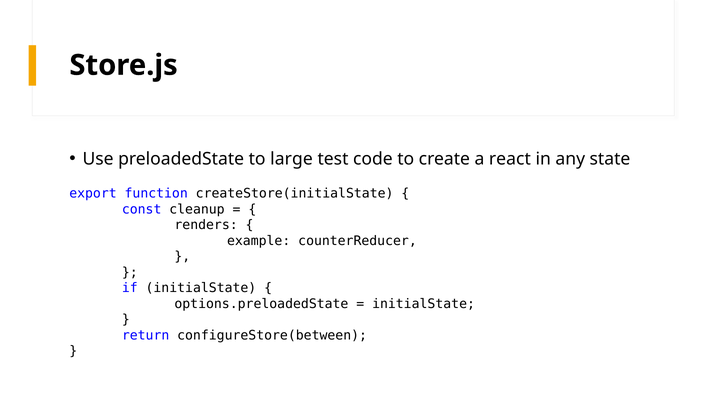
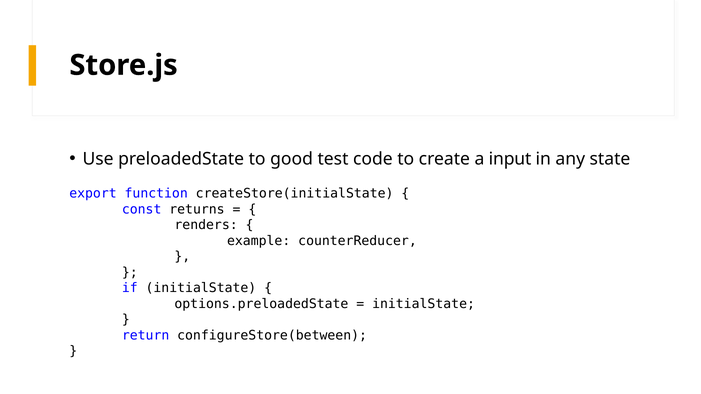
large: large -> good (292, 159)
react: react -> input (510, 159)
cleanup: cleanup -> returns (197, 209)
